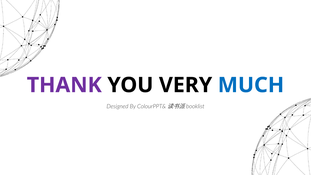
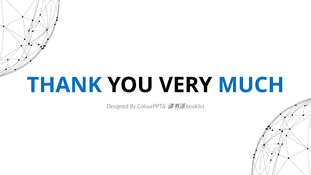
THANK colour: purple -> blue (64, 85)
